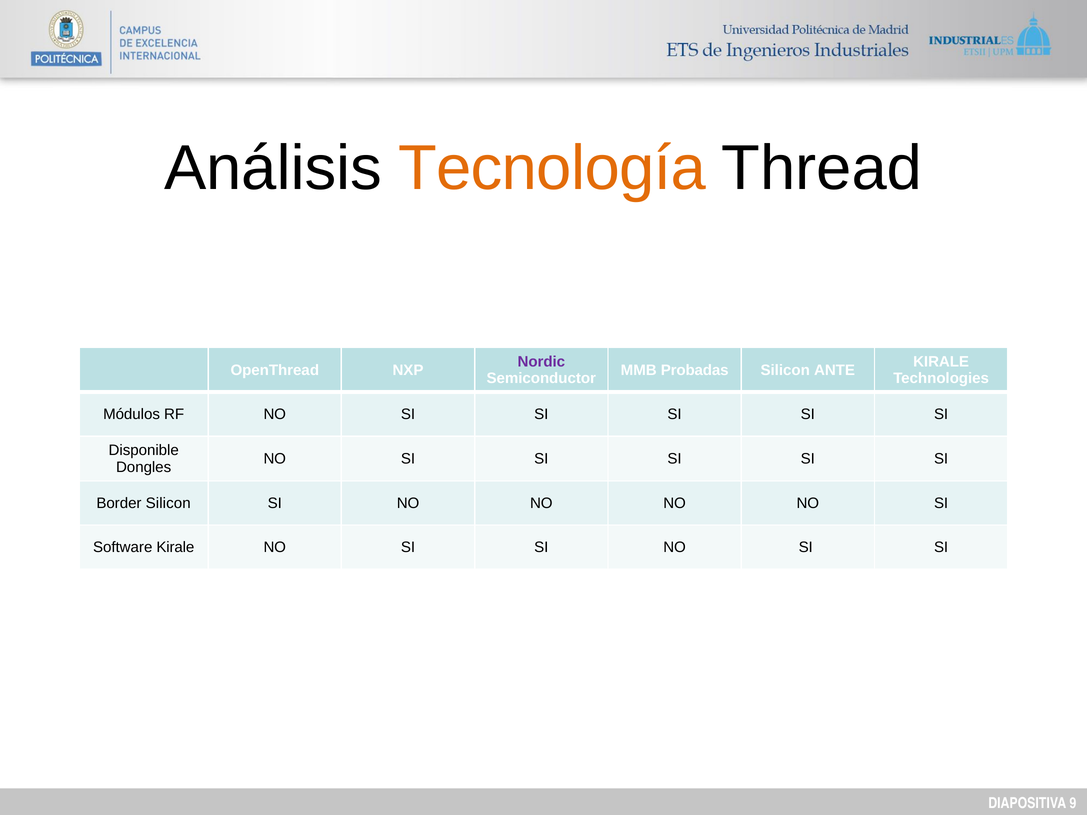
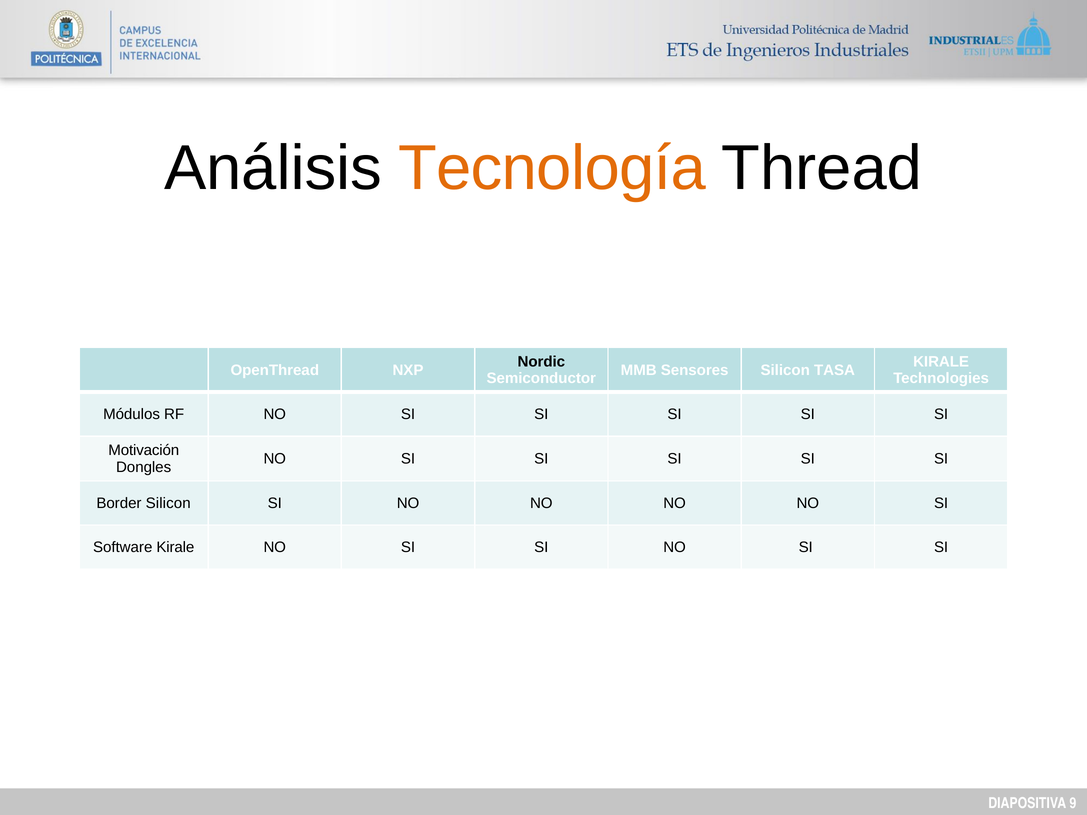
Nordic colour: purple -> black (541, 362)
Probadas: Probadas -> Sensores (695, 370)
ANTE: ANTE -> TASA (835, 370)
Disponible: Disponible -> Motivación (144, 450)
